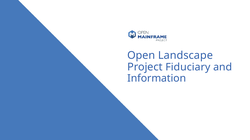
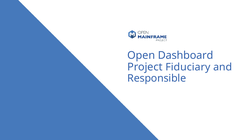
Landscape: Landscape -> Dashboard (186, 56)
Information: Information -> Responsible (157, 79)
